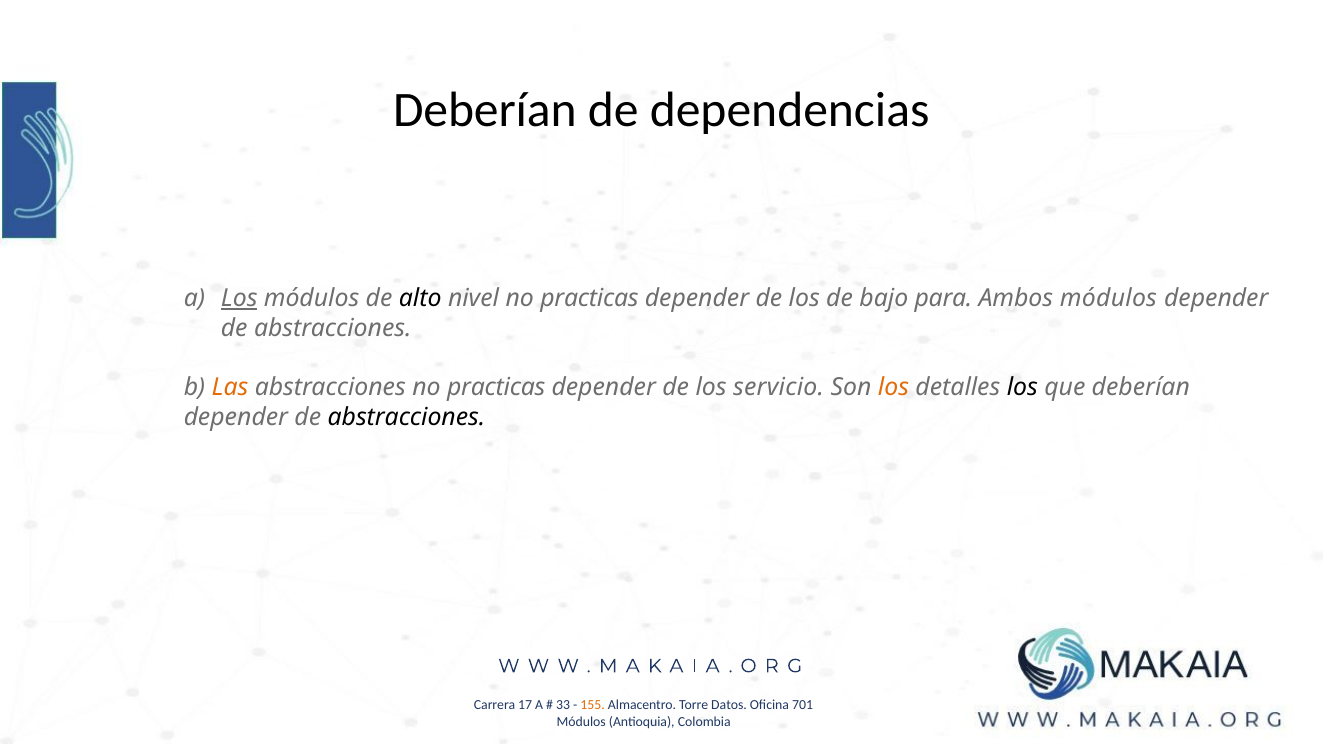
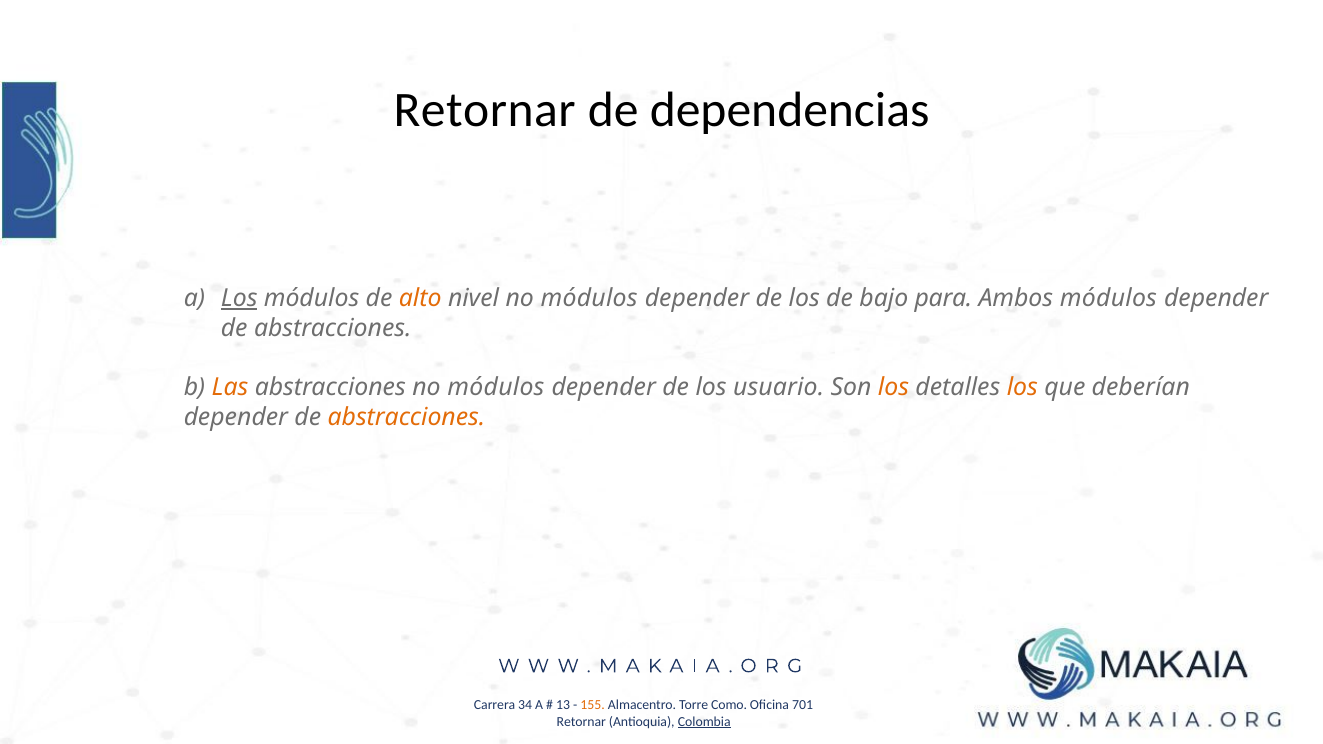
Deberían: Deberían -> Retornar (485, 110)
alto colour: black -> orange (420, 298)
nivel no practicas: practicas -> módulos (589, 298)
abstracciones no practicas: practicas -> módulos (496, 388)
servicio: servicio -> usuario (779, 388)
los colour: black -> orange (1022, 388)
abstracciones colour: black -> orange (406, 417)
17: 17 -> 34 (525, 706)
33: 33 -> 13 (563, 706)
Datos: Datos -> Como (729, 706)
Módulos: Módulos -> Retornar (581, 722)
Colombia underline: none -> present (704, 722)
